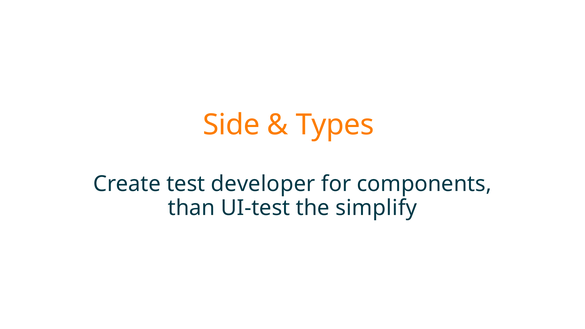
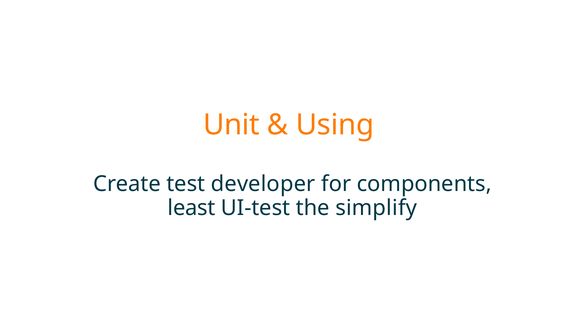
Side: Side -> Unit (231, 125)
Types: Types -> Using (335, 125)
than: than -> least (192, 208)
